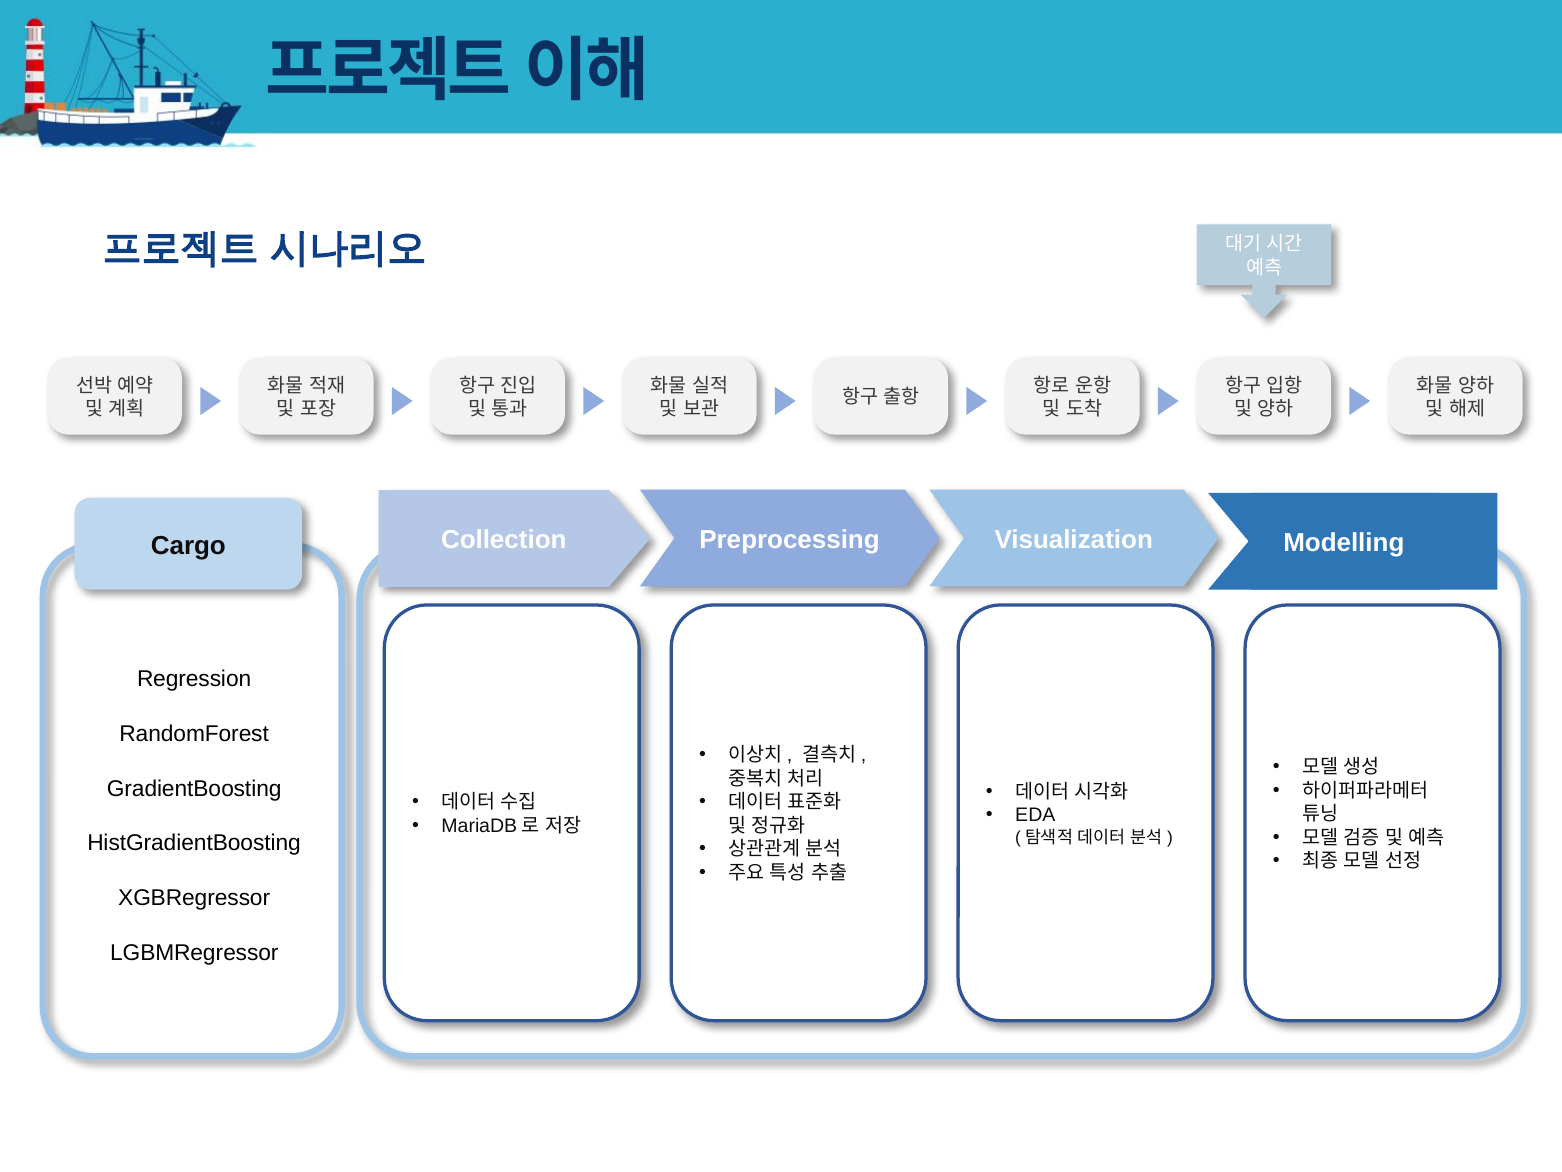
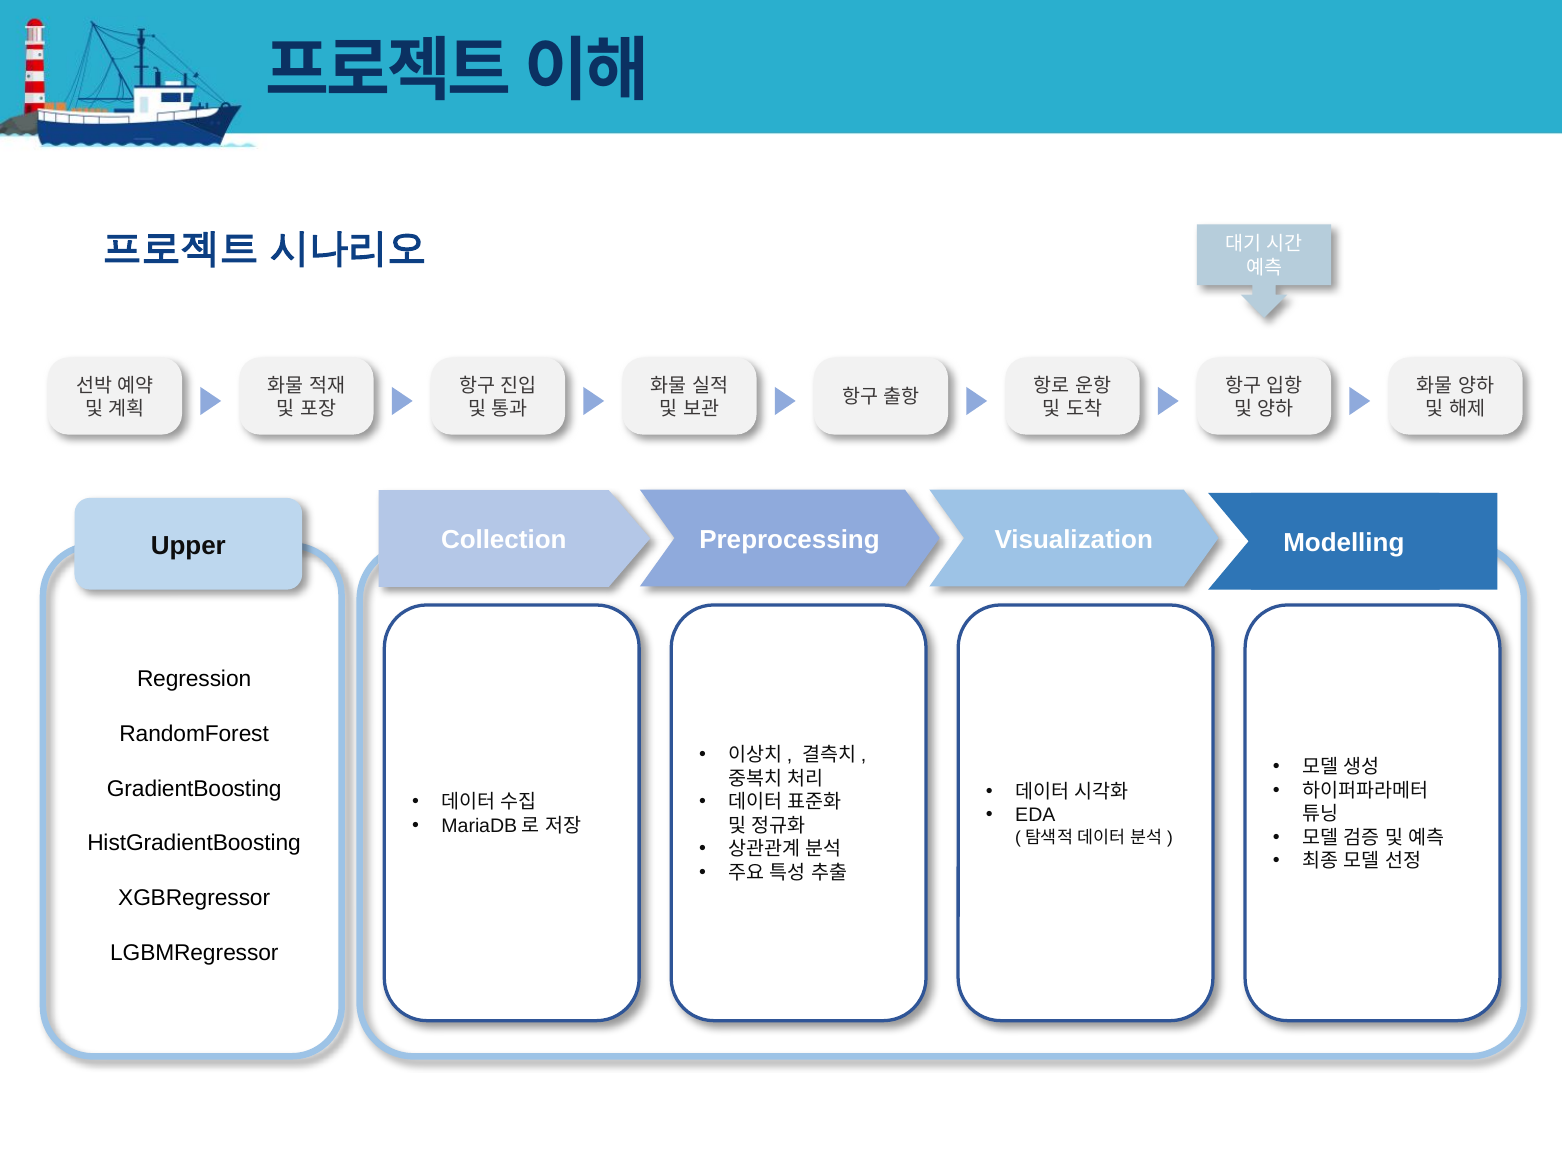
Cargo: Cargo -> Upper (188, 545)
